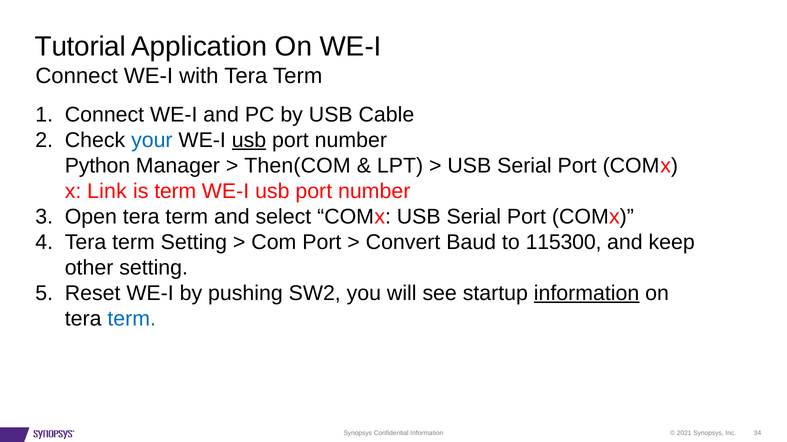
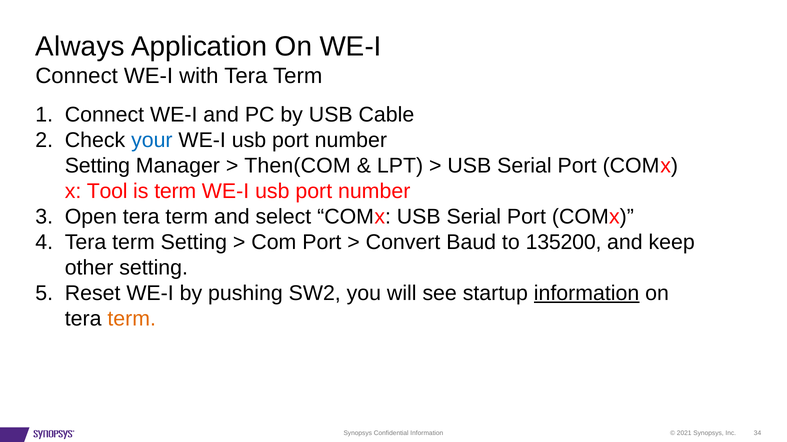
Tutorial: Tutorial -> Always (80, 46)
usb underline: present -> none (249, 140)
Python: Python -> Setting (97, 166)
Link: Link -> Tool (107, 191)
115300: 115300 -> 135200 (564, 243)
term colour: blue -> orange (132, 319)
